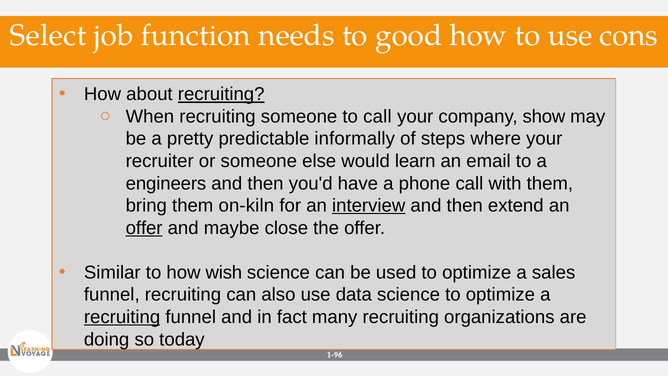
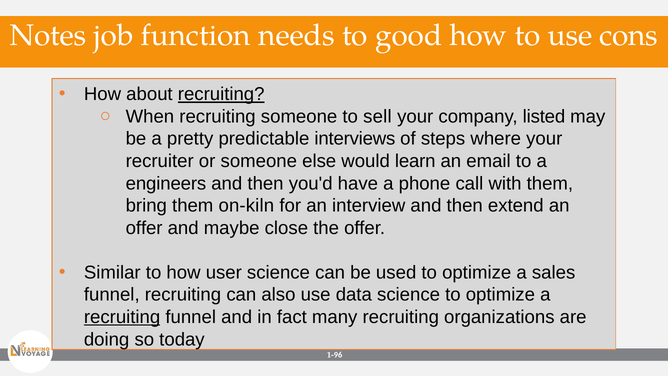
Select: Select -> Notes (48, 35)
to call: call -> sell (377, 116)
show: show -> listed (544, 116)
informally: informally -> interviews (355, 139)
interview underline: present -> none (369, 206)
offer underline: present -> none (144, 228)
wish: wish -> user (224, 272)
